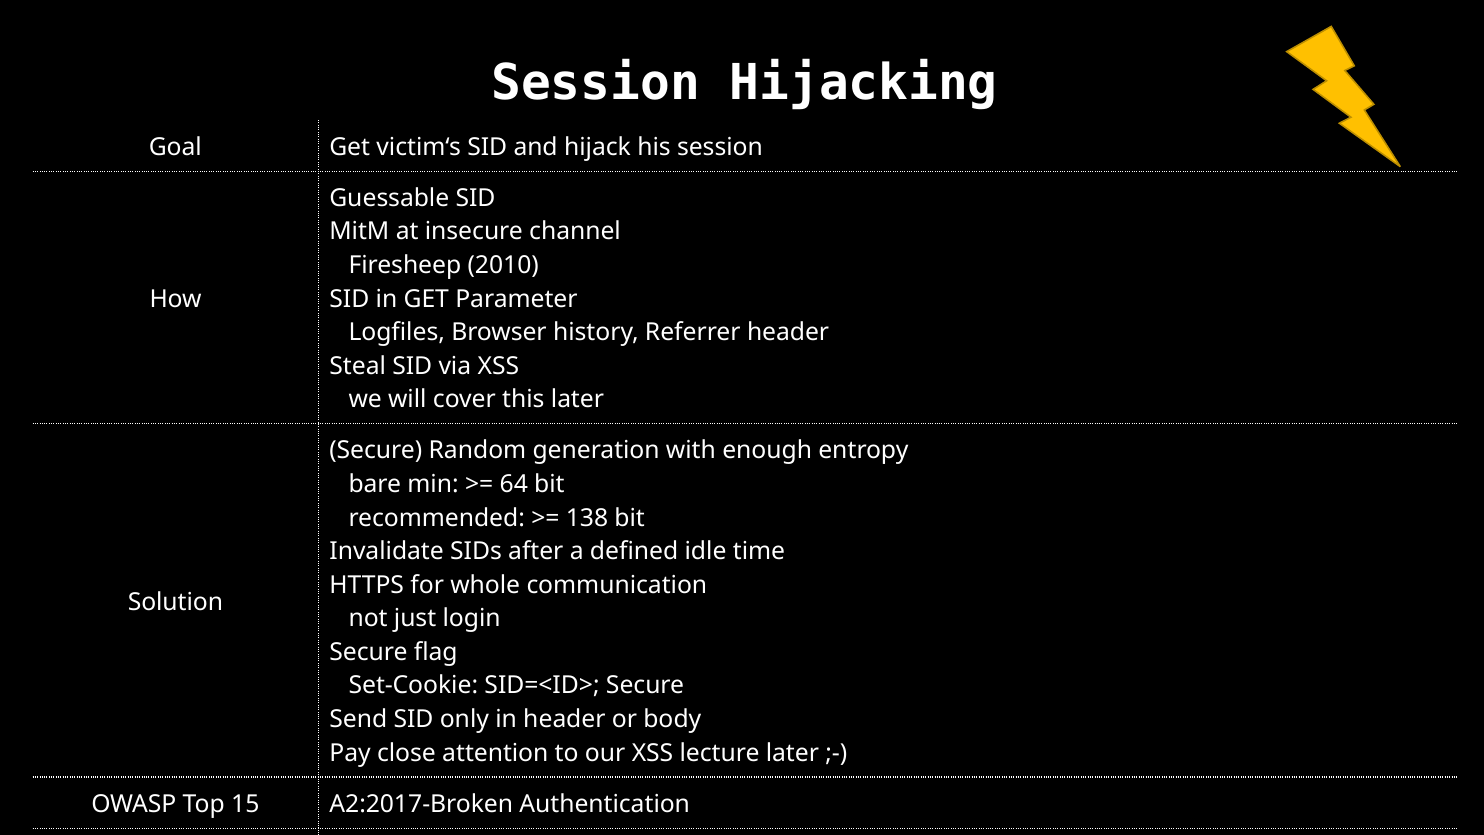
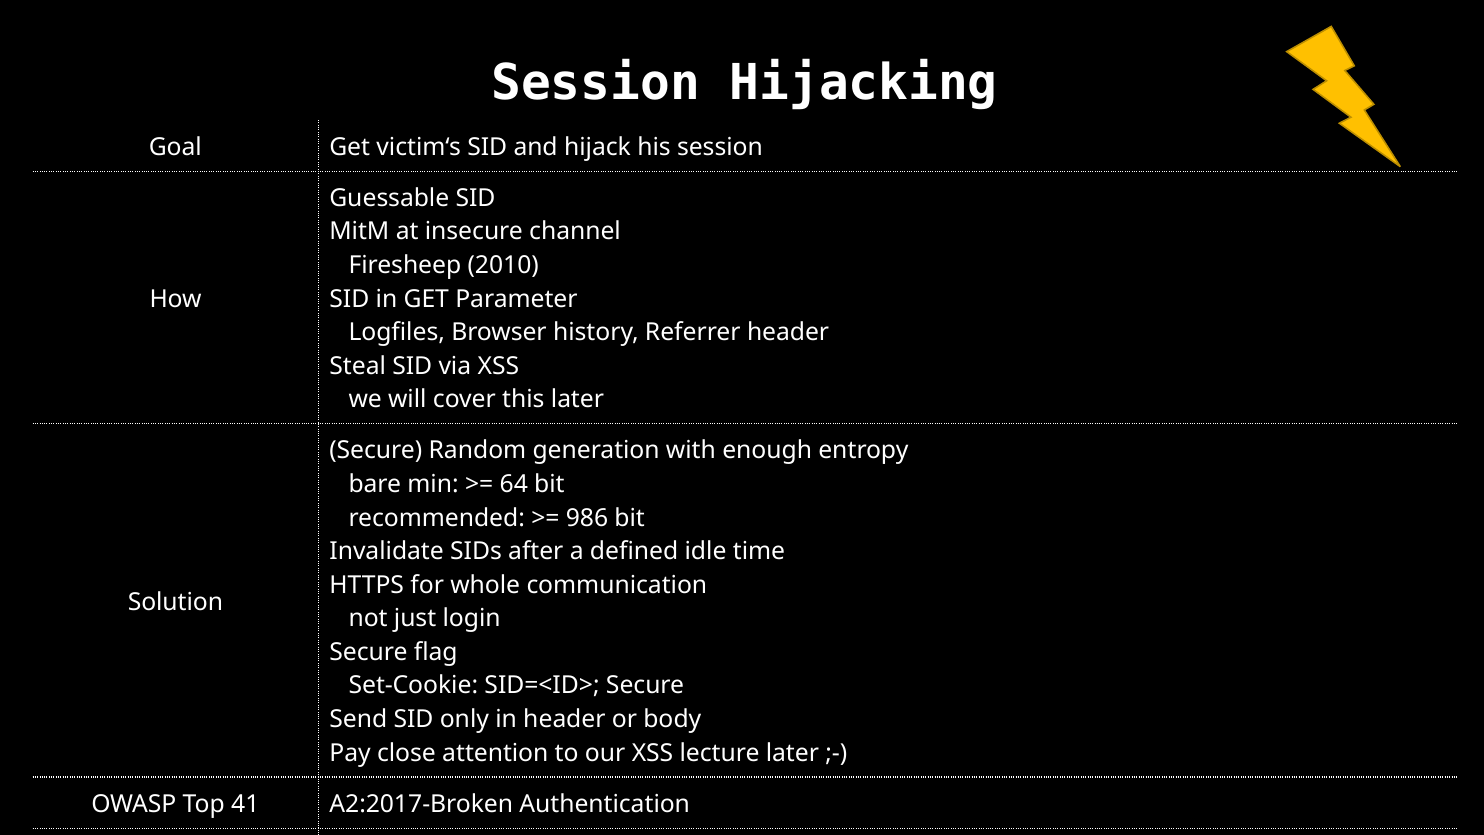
138: 138 -> 986 (587, 518)
15: 15 -> 41 (245, 804)
